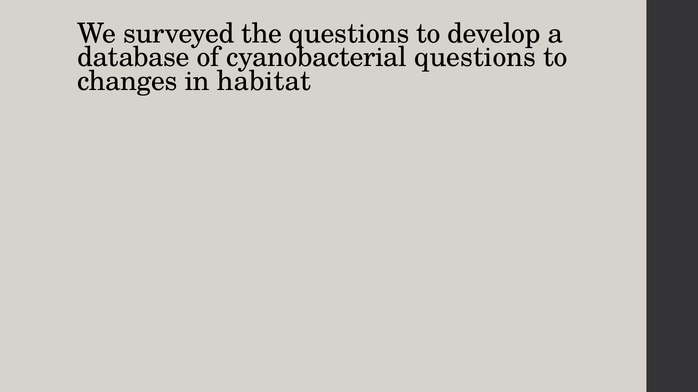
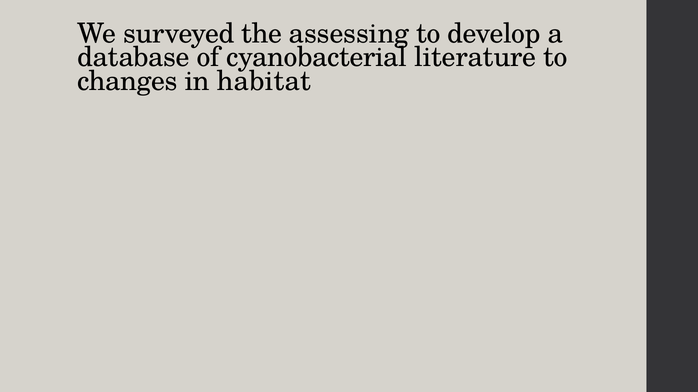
the questions: questions -> assessing (349, 34)
cyanobacterial questions: questions -> literature (475, 57)
